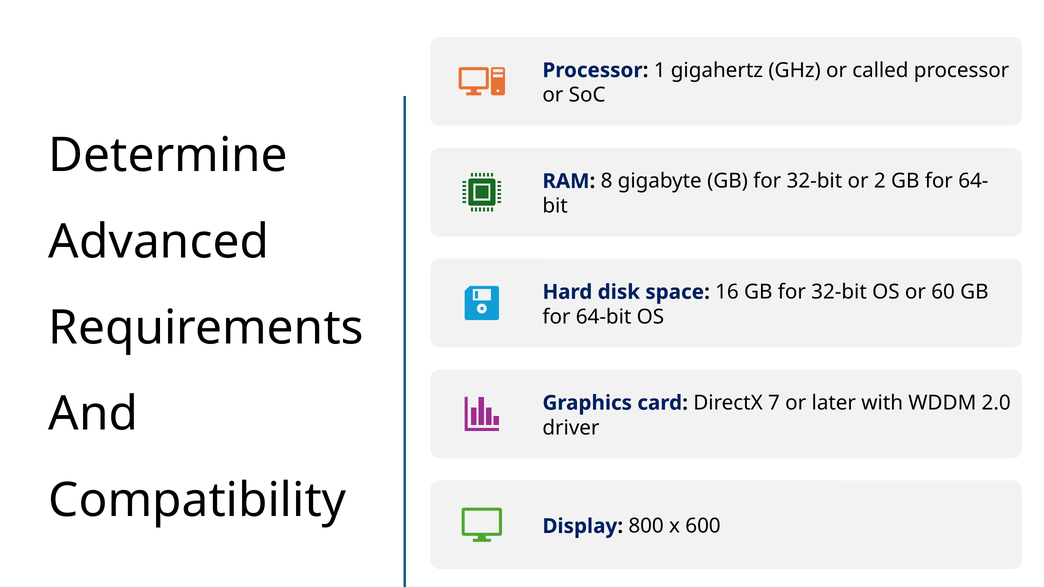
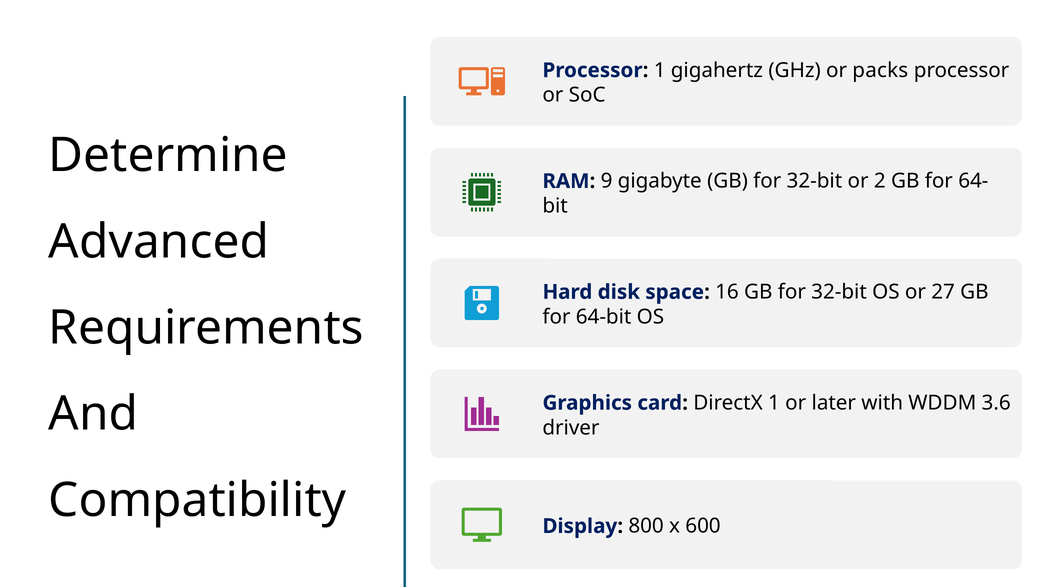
called: called -> packs (880, 70)
8: 8 -> 9 (607, 181)
60: 60 -> 27 (943, 292)
DirectX 7: 7 -> 1 (774, 403)
2.0: 2.0 -> 3.6 (996, 403)
